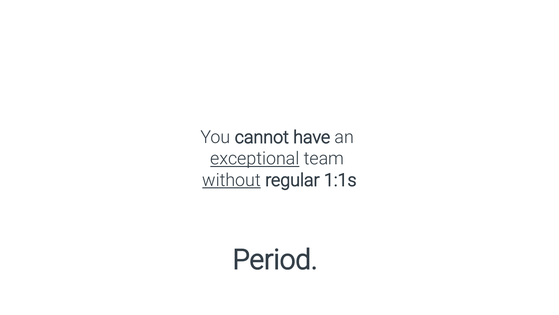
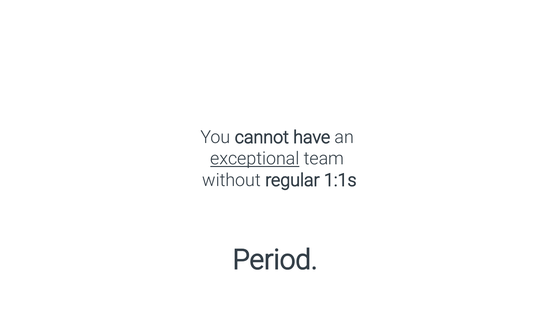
without underline: present -> none (232, 180)
